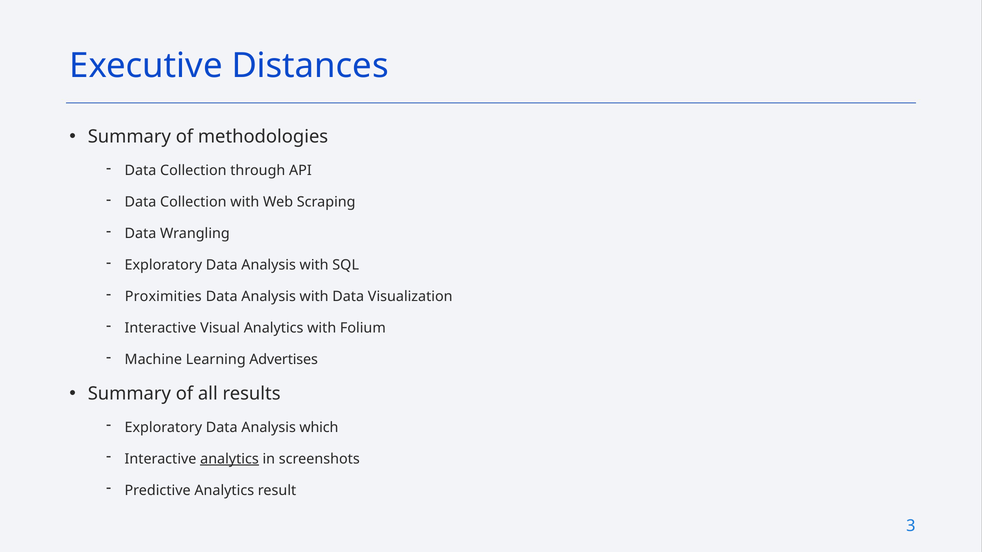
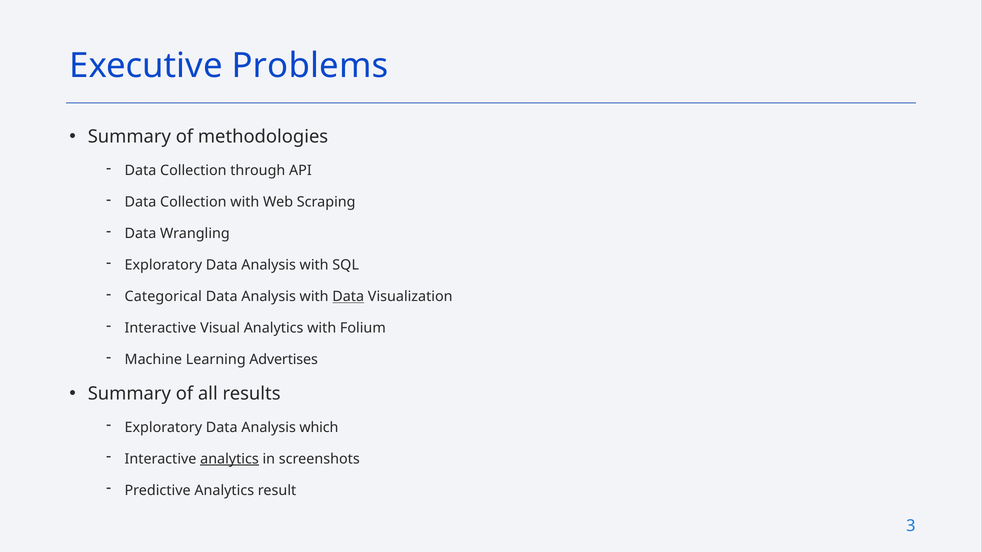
Distances: Distances -> Problems (310, 66)
Proximities: Proximities -> Categorical (163, 297)
Data underline: none -> present (348, 297)
